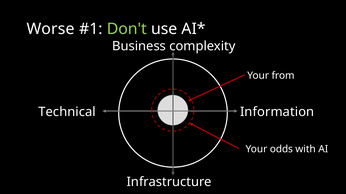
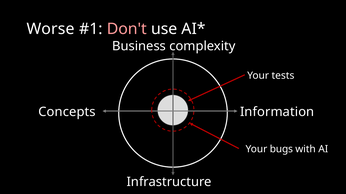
Don't colour: light green -> pink (127, 29)
from: from -> tests (283, 76)
Technical: Technical -> Concepts (67, 112)
odds: odds -> bugs (281, 150)
